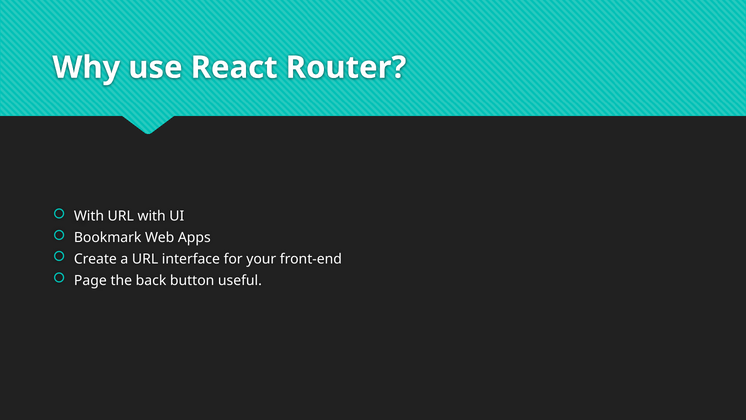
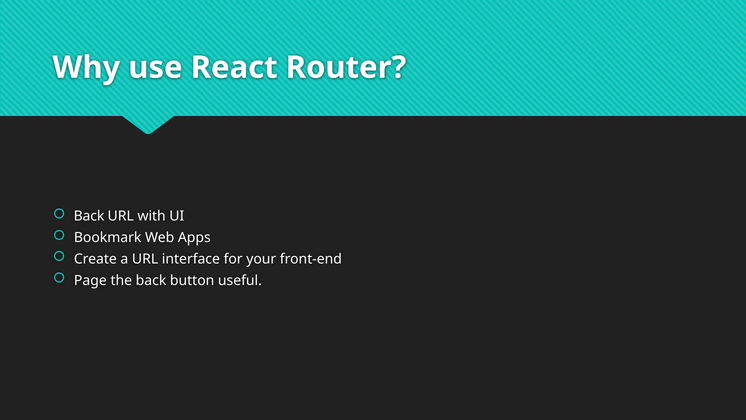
With: With -> Back (89, 216)
